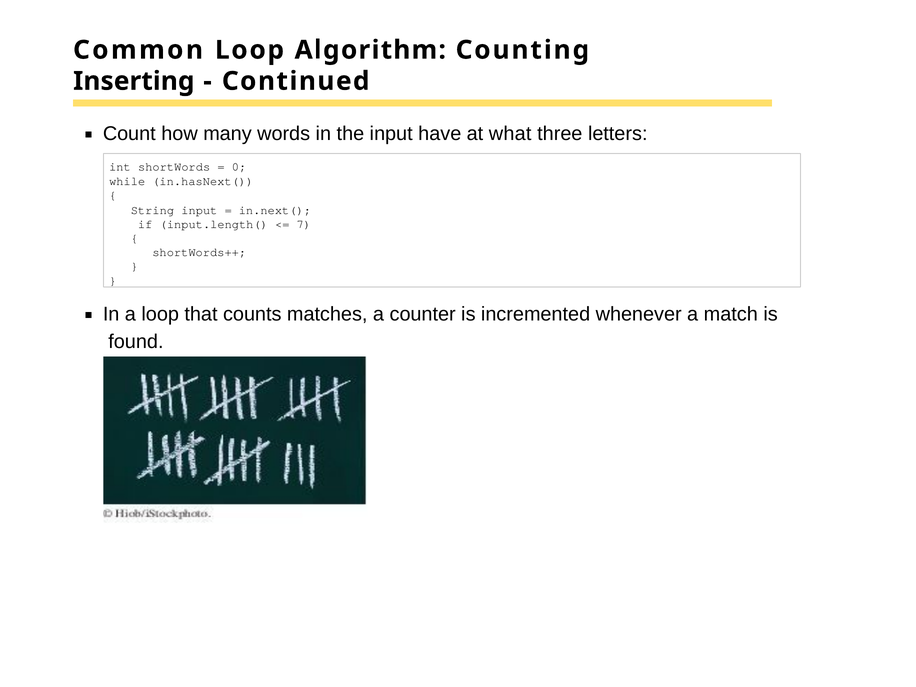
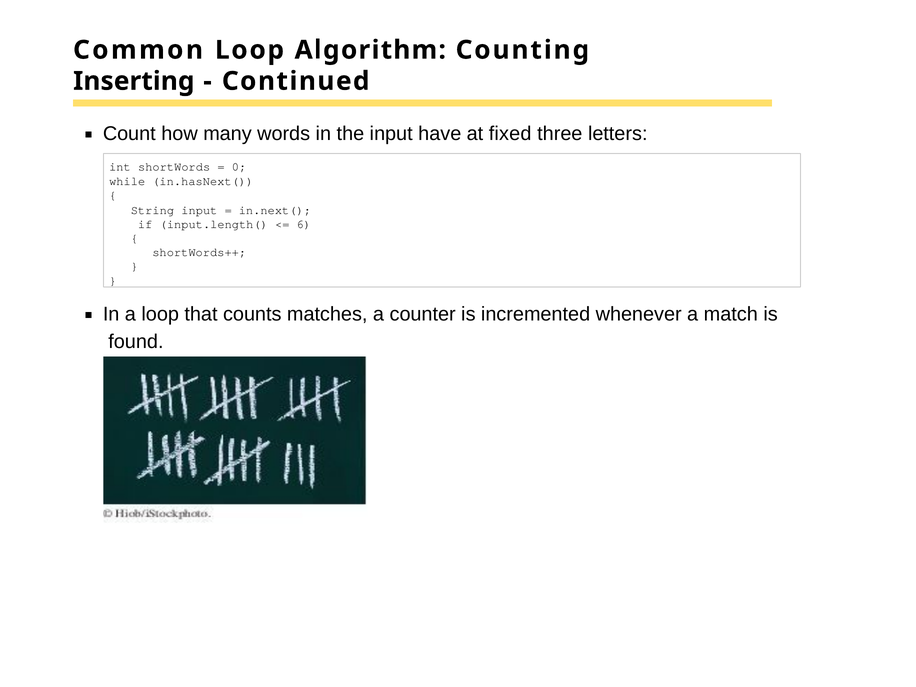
what: what -> fixed (510, 134)
7: 7 -> 6 (304, 224)
